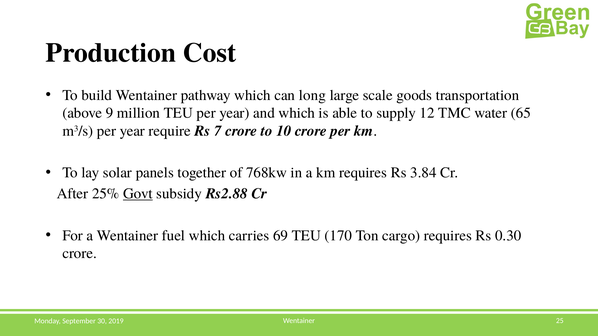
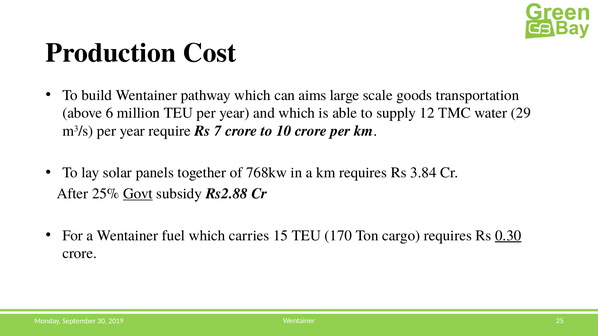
long: long -> aims (313, 95)
9: 9 -> 6 (109, 113)
65: 65 -> 29 (521, 113)
69: 69 -> 15 (281, 236)
0.30 underline: none -> present (508, 236)
